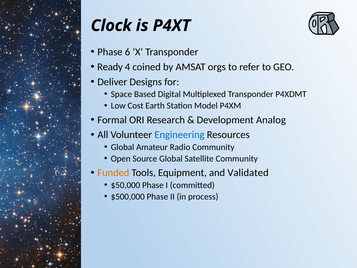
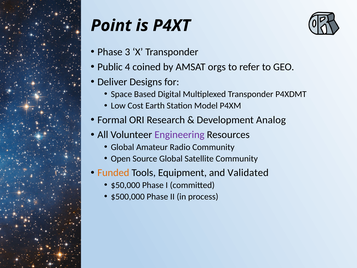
Clock: Clock -> Point (111, 26)
6: 6 -> 3 (127, 52)
Ready: Ready -> Public (110, 67)
Engineering colour: blue -> purple (179, 135)
